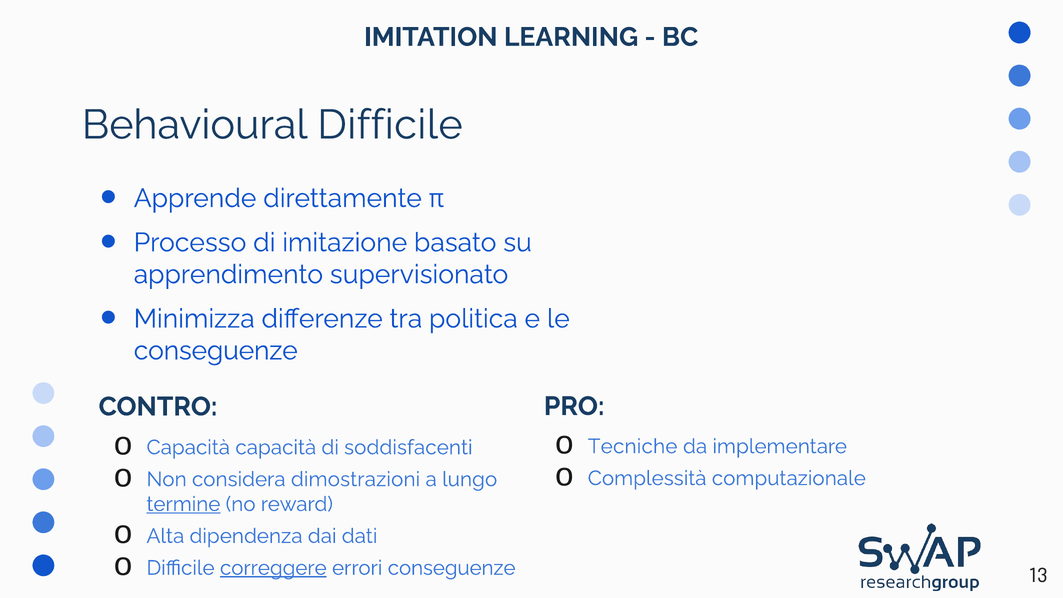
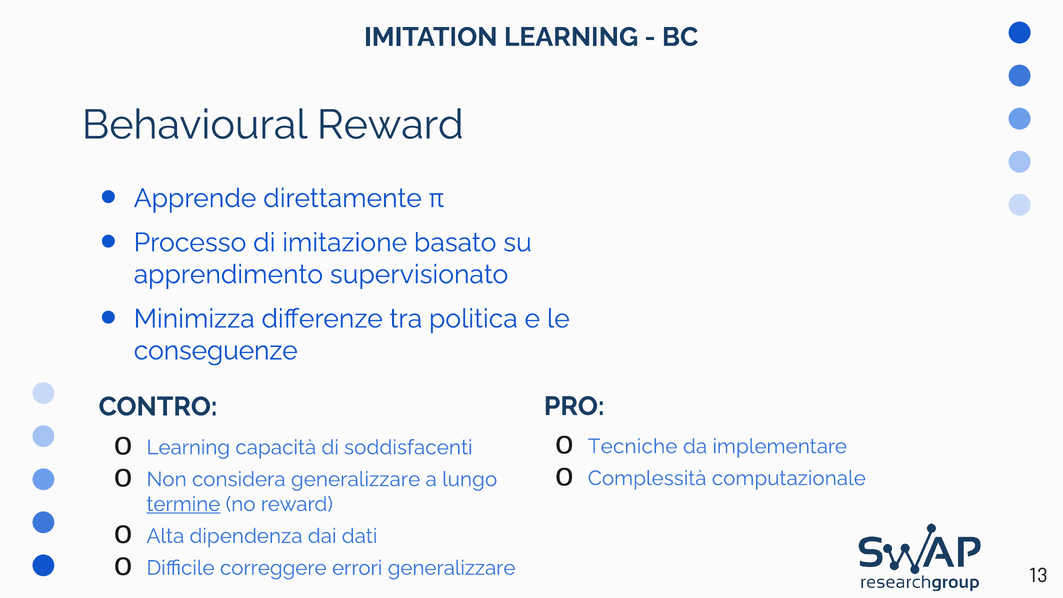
Behavioural Difficile: Difficile -> Reward (390, 125)
Capacità: Capacità -> Learning (188, 447)
considera dimostrazioni: dimostrazioni -> generalizzare (356, 479)
correggere underline: present -> none (273, 568)
errori conseguenze: conseguenze -> generalizzare (452, 568)
